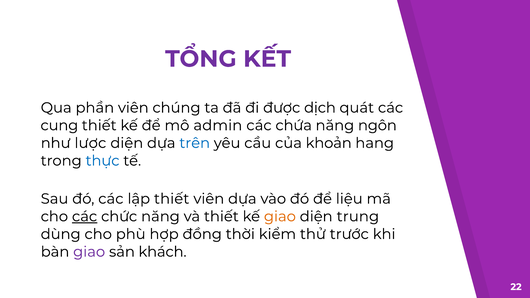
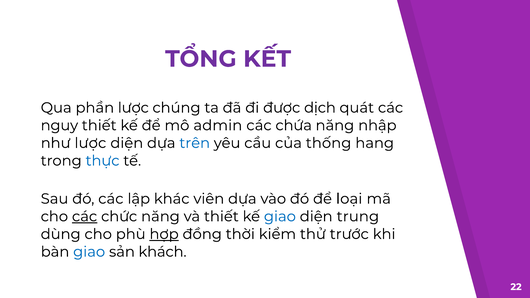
phần viên: viên -> lược (133, 108)
cung: cung -> nguy (59, 125)
ngôn: ngôn -> nhập (377, 125)
khoản: khoản -> thống (329, 143)
lập thiết: thiết -> khác (172, 199)
liệu: liệu -> loại (349, 199)
giao colour: orange -> blue (280, 217)
hợp underline: none -> present (164, 234)
giao colour: purple -> blue (89, 252)
